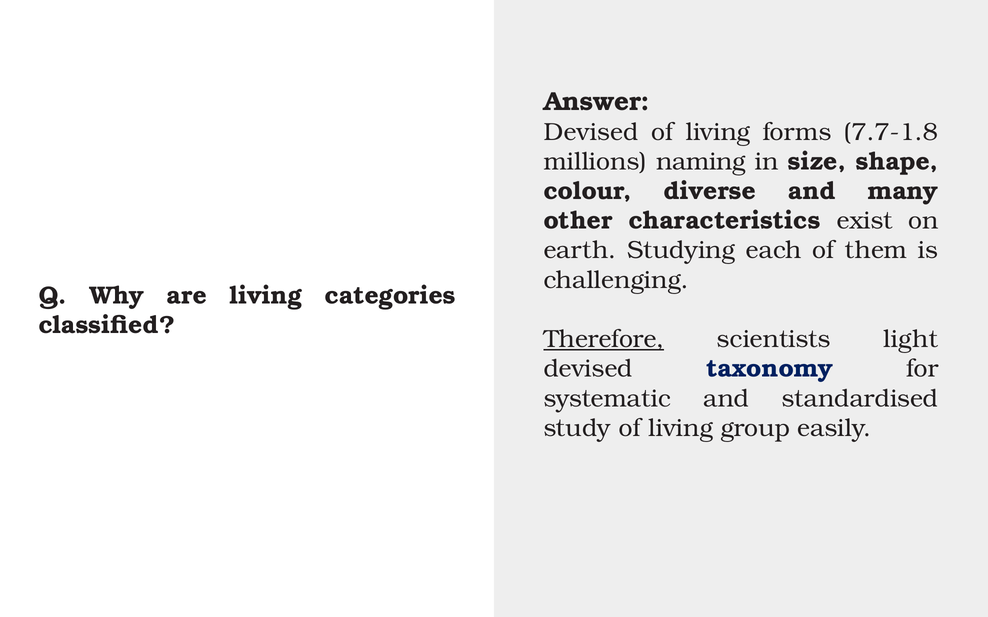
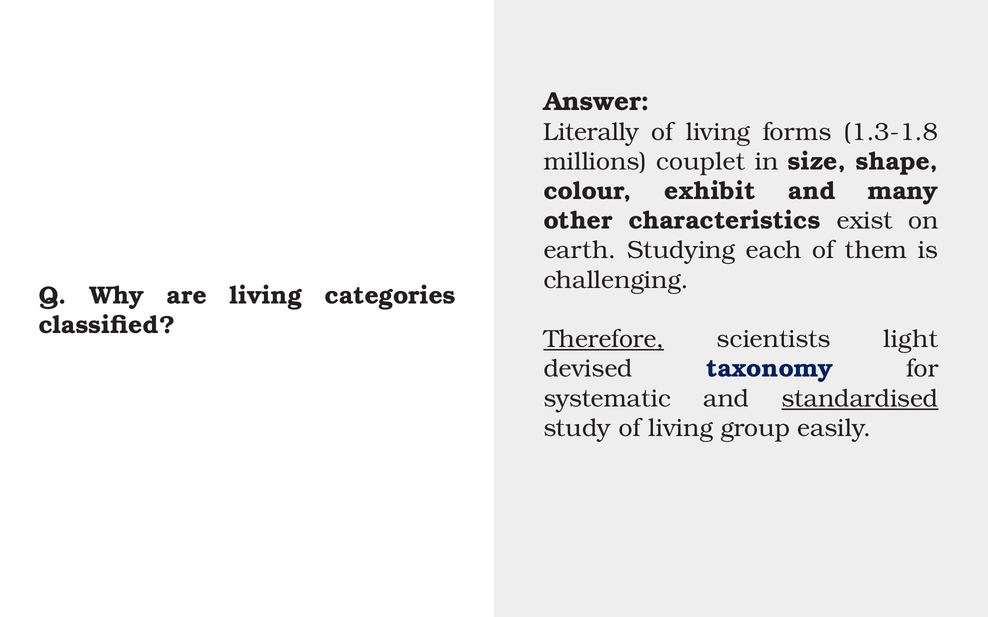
Devised: Devised -> Literally (591, 132)
7.7-1.8: 7.7-1.8 -> 1.3-1.8 (891, 132)
naming: naming -> couplet (701, 162)
diverse: diverse -> exhibit (710, 191)
standardised underline: none -> present (860, 399)
